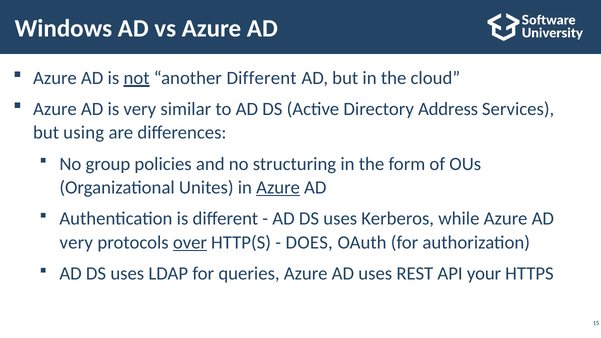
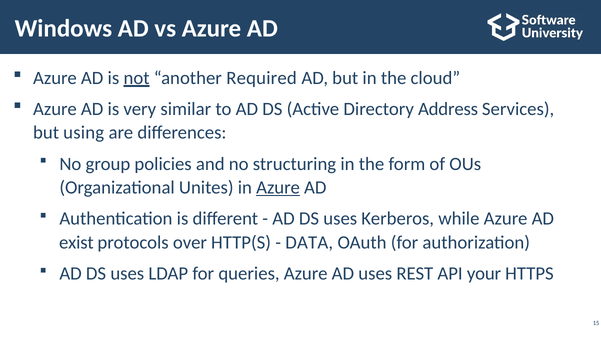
another Different: Different -> Required (262, 78)
very: very -> exist (76, 242)
over underline: present -> none (190, 242)
DOES: DOES -> DATA (309, 242)
